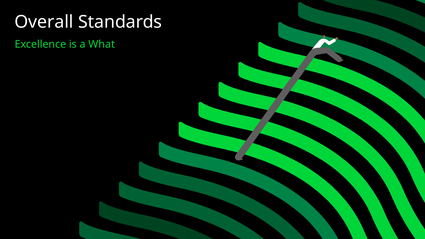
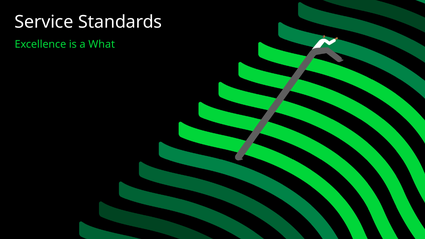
Overall: Overall -> Service (44, 22)
